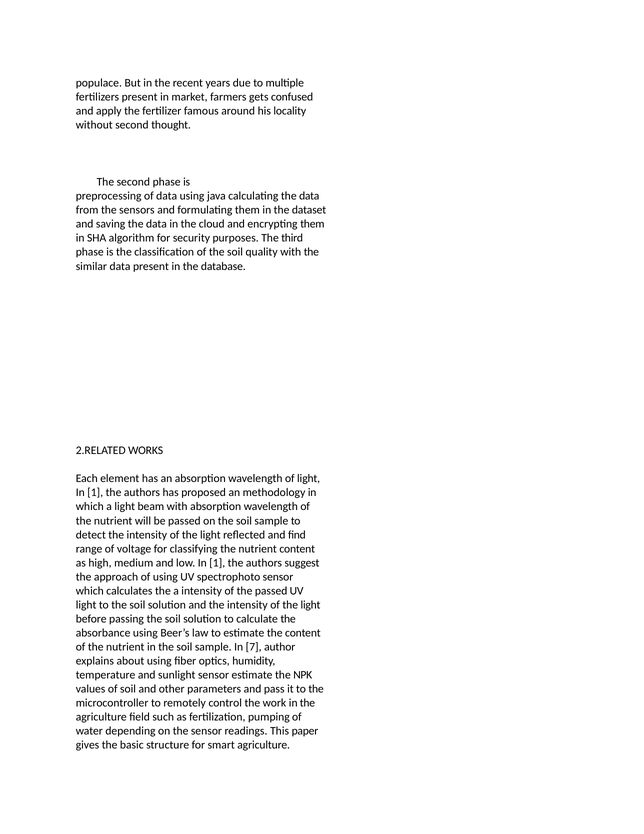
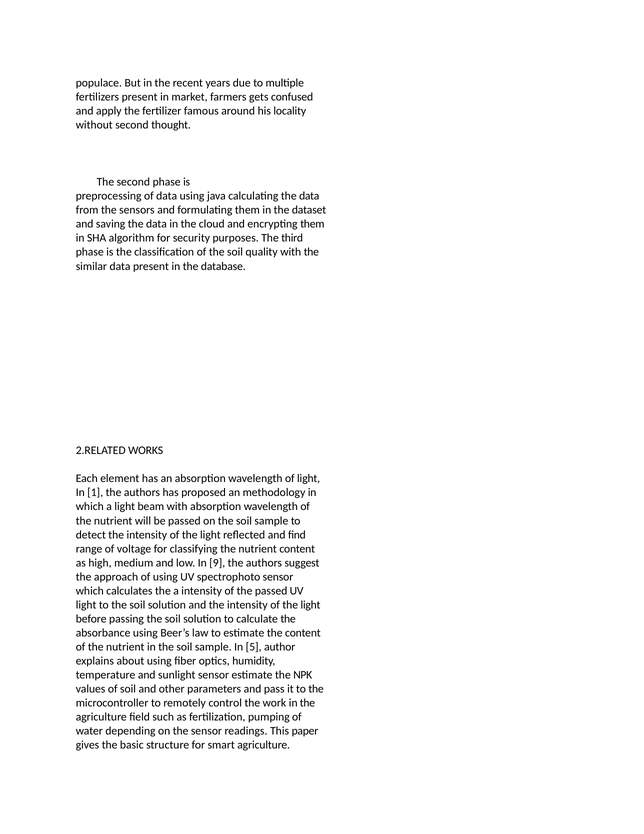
low In 1: 1 -> 9 (217, 562)
7: 7 -> 5 (254, 647)
